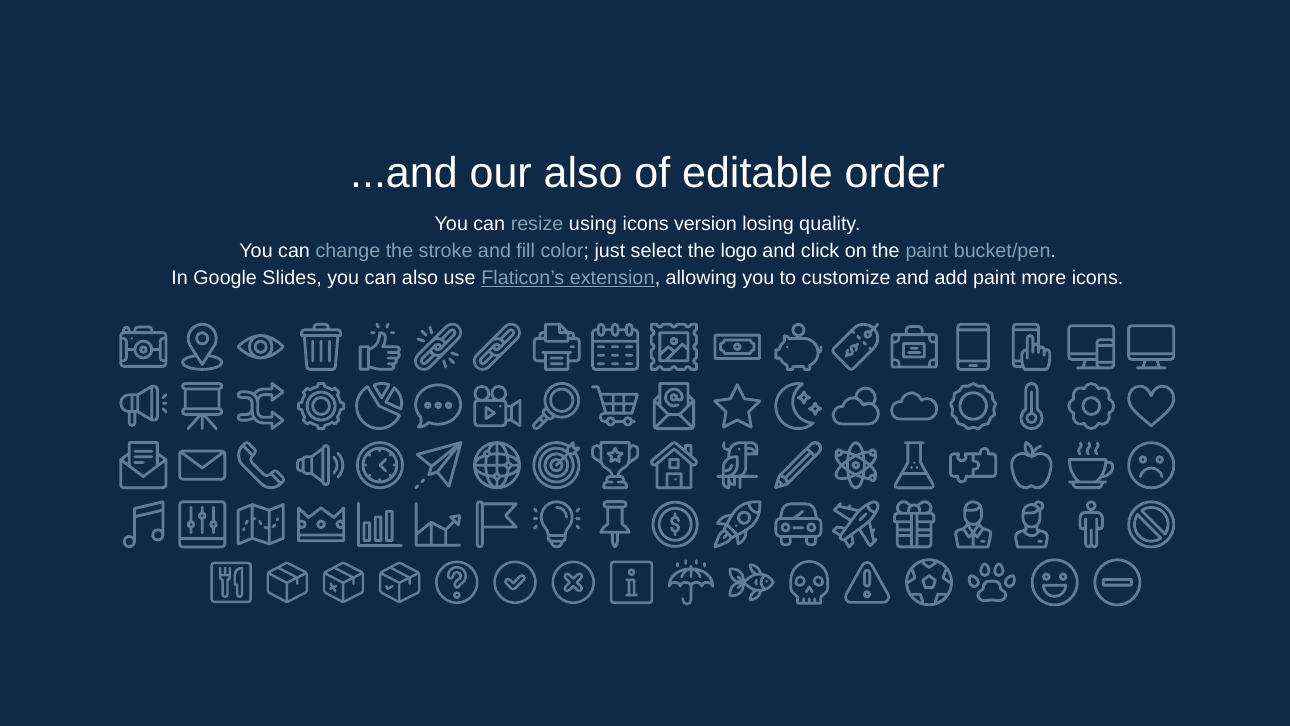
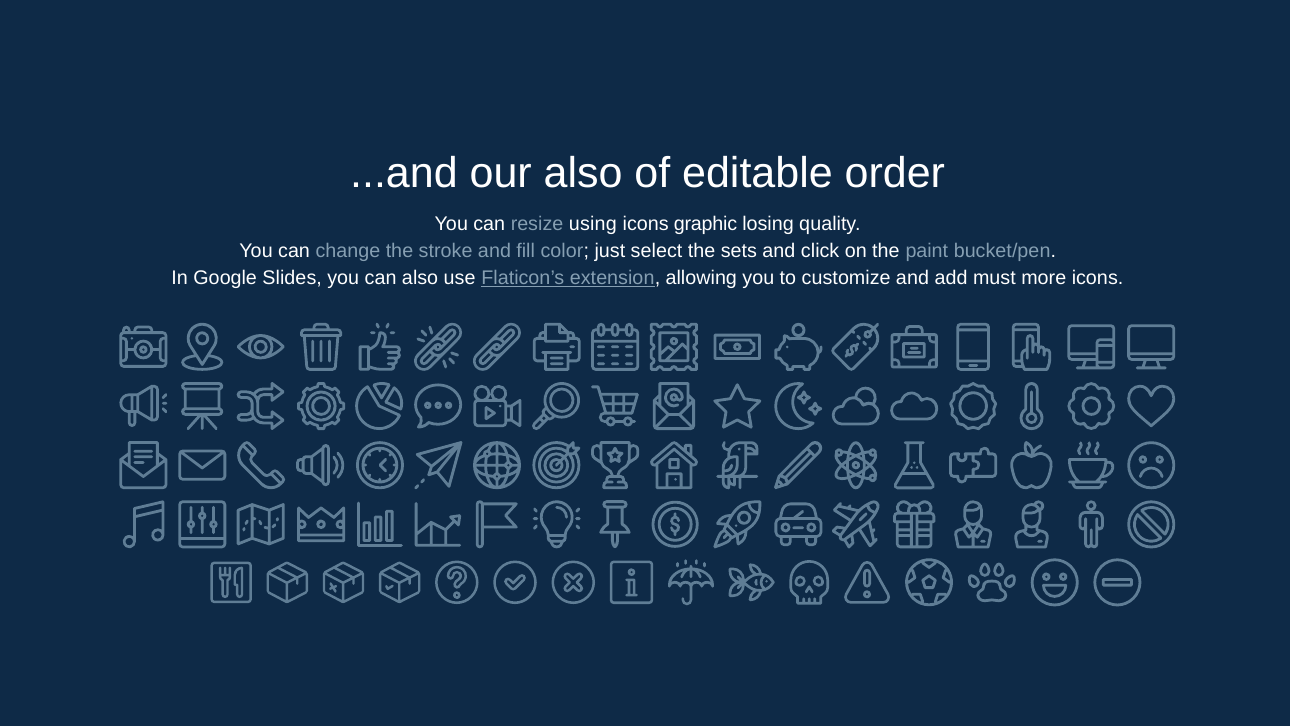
version: version -> graphic (705, 224)
logo: logo -> sets (739, 251)
add paint: paint -> must (994, 278)
